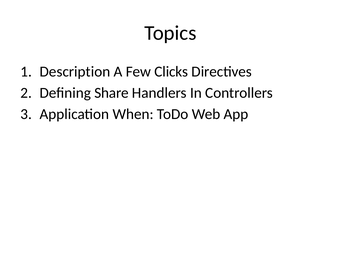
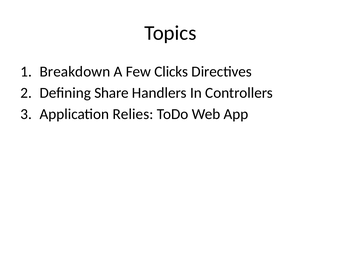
Description: Description -> Breakdown (75, 72)
When: When -> Relies (133, 114)
